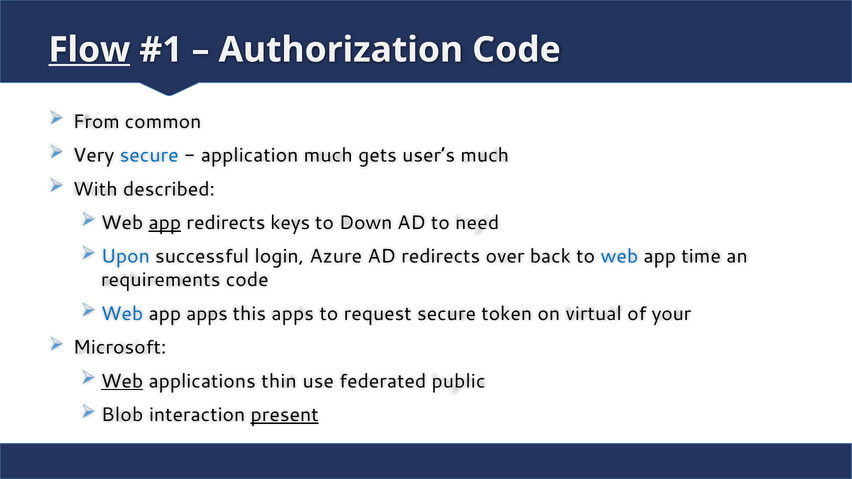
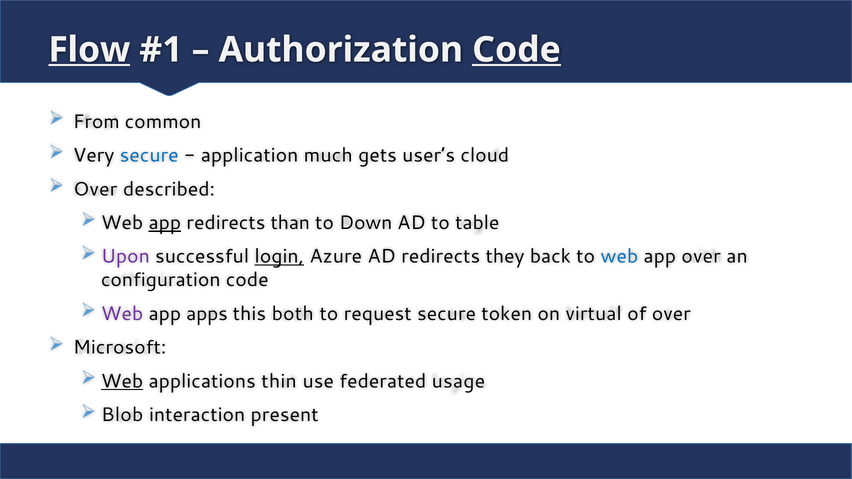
Code underline: none -> present (517, 50)
user’s much: much -> cloud (485, 155)
With: With -> Over (95, 189)
keys: keys -> than (290, 223)
need: need -> table (477, 223)
Upon colour: blue -> purple (125, 257)
login underline: none -> present (279, 257)
over: over -> they (505, 257)
app time: time -> over (701, 257)
requirements: requirements -> configuration (161, 280)
Web colour: blue -> purple (122, 314)
this apps: apps -> both (293, 314)
of your: your -> over (671, 314)
public: public -> usage (458, 381)
present underline: present -> none (285, 415)
